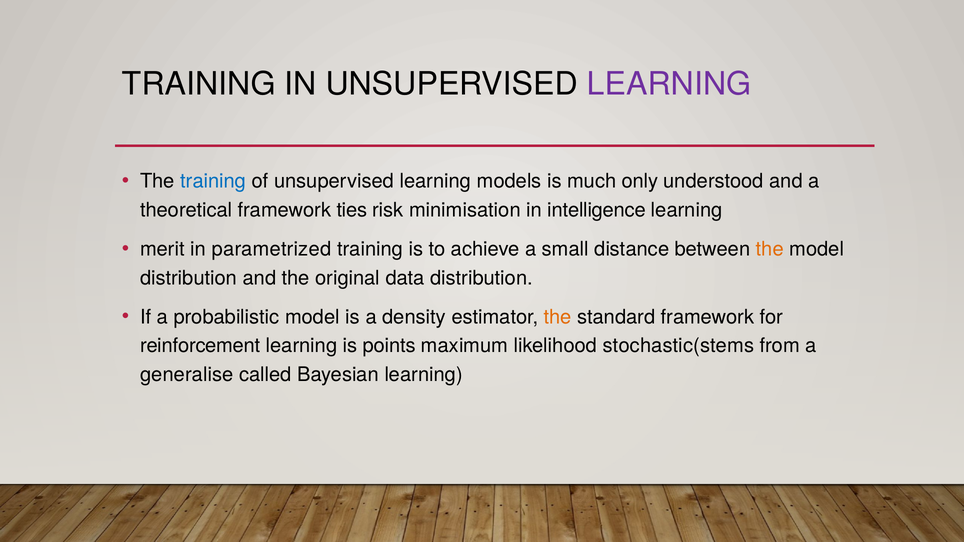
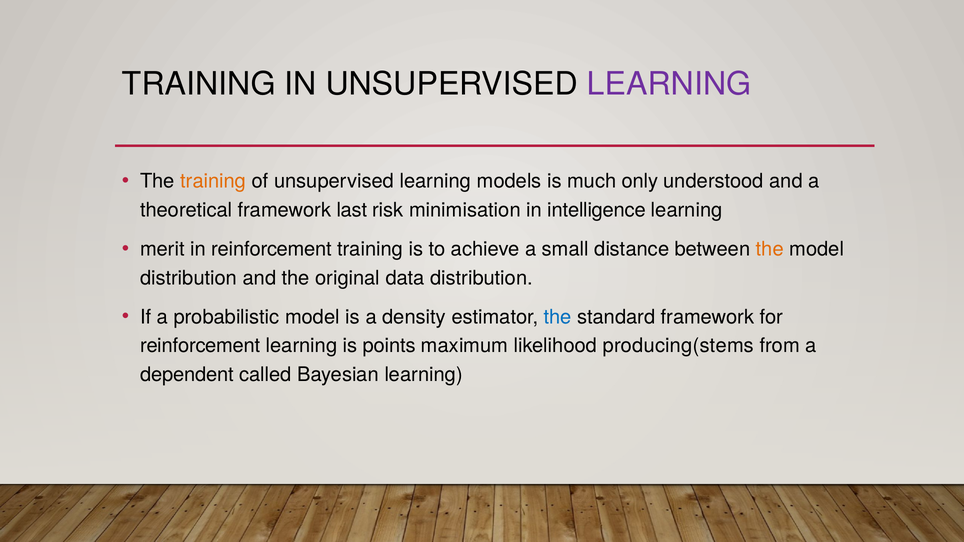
training colour: blue -> orange (213, 181)
ties: ties -> last (352, 210)
in parametrized: parametrized -> reinforcement (272, 249)
the colour: orange -> blue (558, 317)
stochastic(stems: stochastic(stems -> producing(stems (678, 346)
generalise: generalise -> dependent (187, 375)
